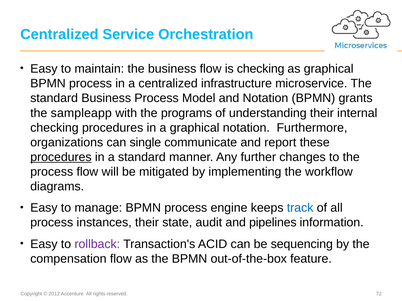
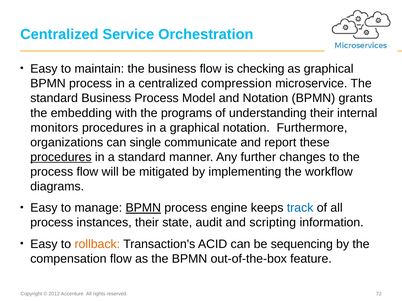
infrastructure: infrastructure -> compression (236, 84)
sampleapp: sampleapp -> embedding (81, 113)
checking: checking -> monitors (54, 128)
BPMN underline: none -> present (143, 208)
pipelines: pipelines -> scripting (273, 223)
rollback colour: purple -> orange (97, 244)
